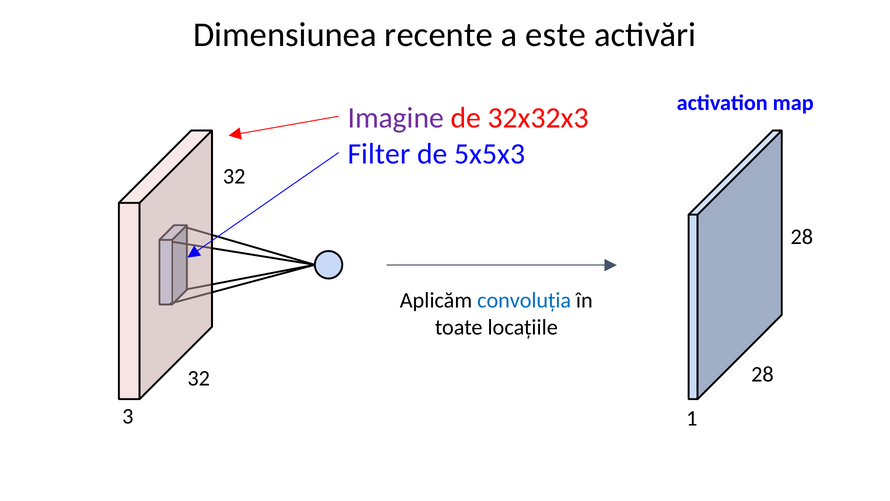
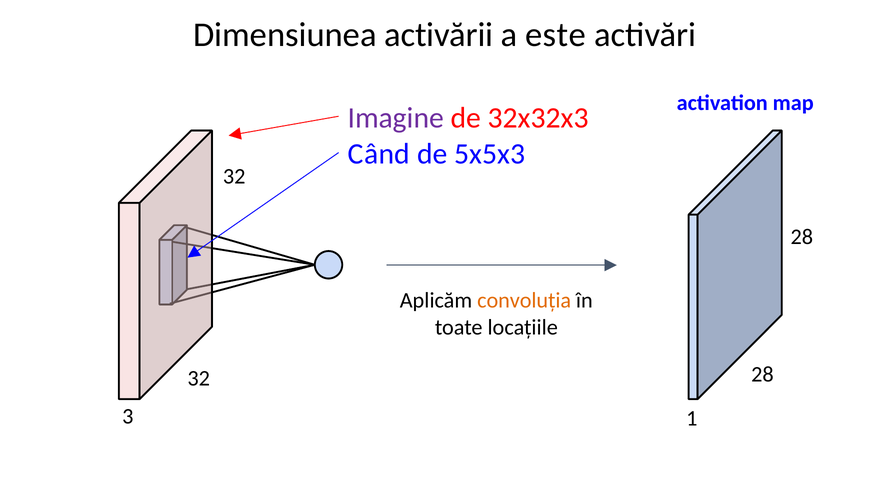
recente: recente -> activării (439, 35)
Filter: Filter -> Când (379, 154)
convoluția colour: blue -> orange (524, 300)
